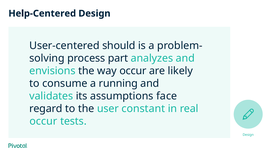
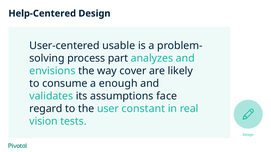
should: should -> usable (119, 46)
way occur: occur -> cover (133, 71)
running: running -> enough (118, 84)
occur: occur -> vision (43, 122)
